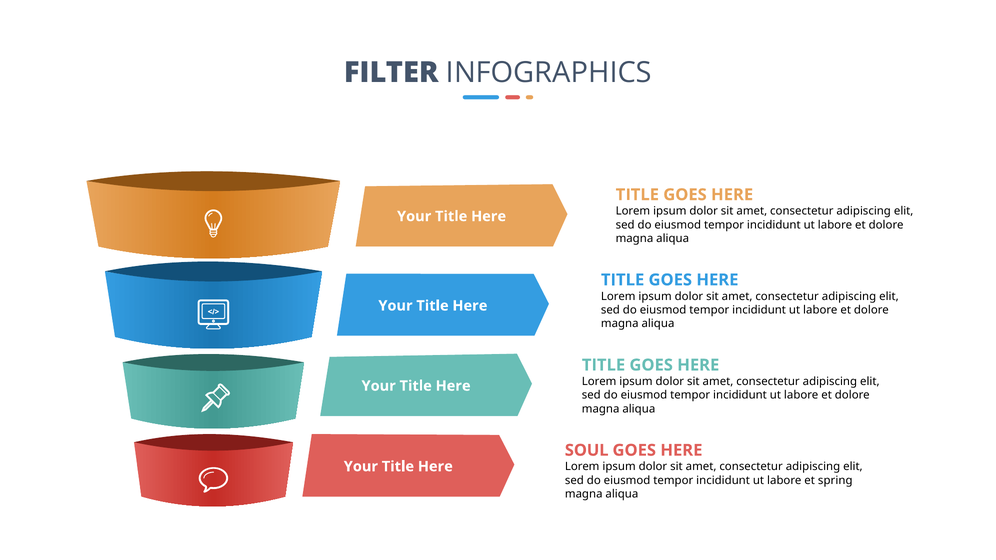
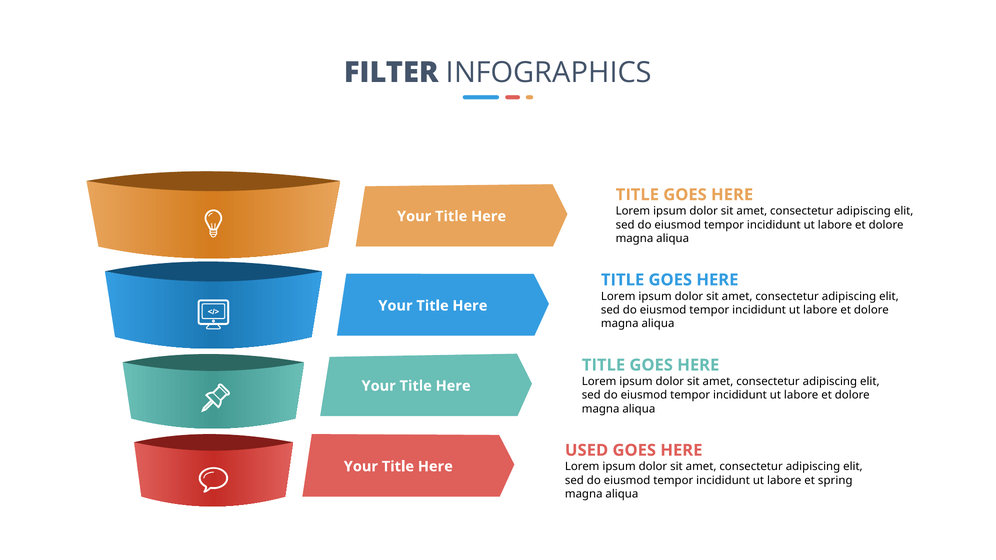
SOUL: SOUL -> USED (587, 450)
